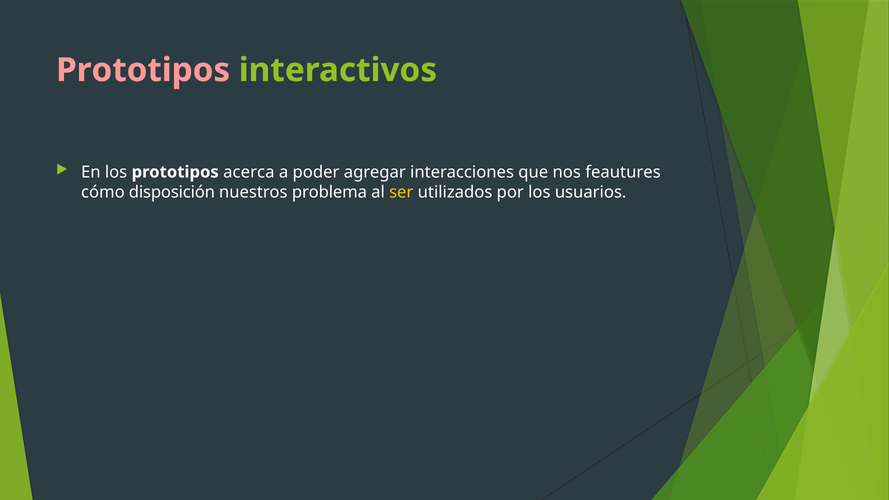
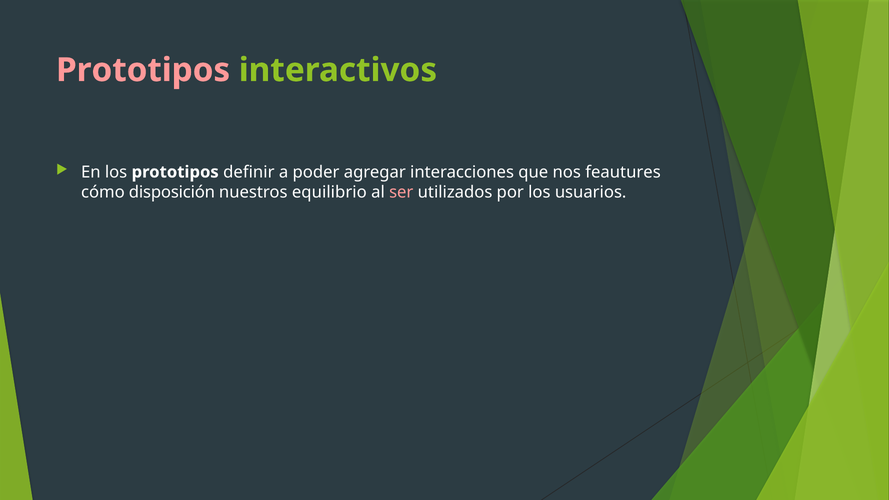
acerca: acerca -> definir (249, 172)
problema: problema -> equilibrio (329, 192)
ser colour: yellow -> pink (401, 192)
